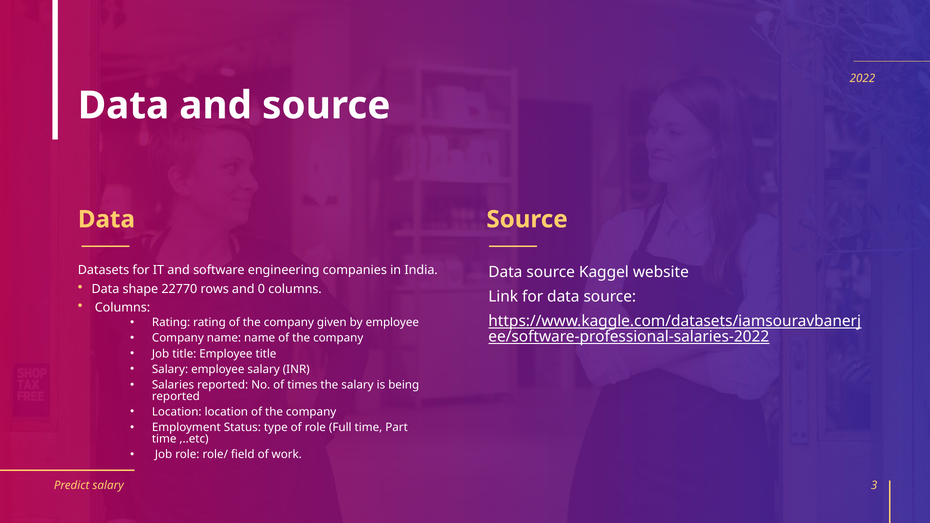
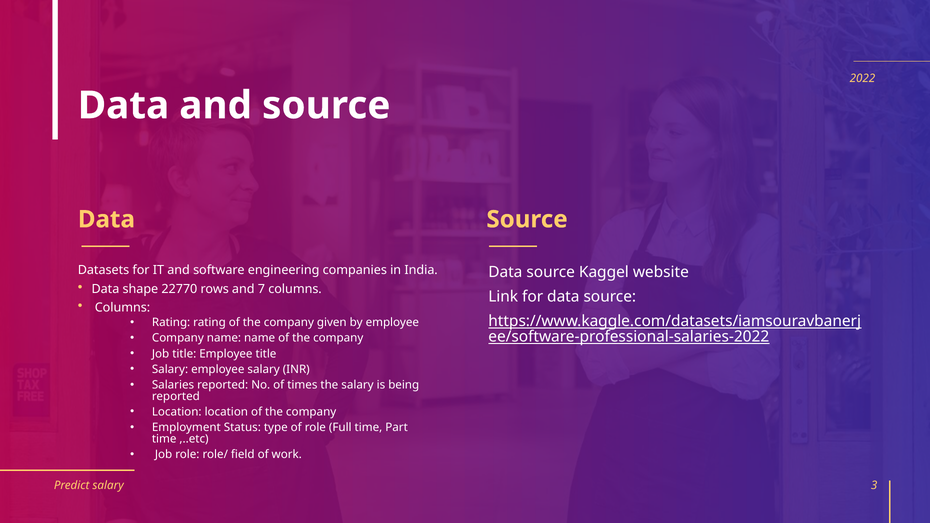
0: 0 -> 7 (261, 289)
